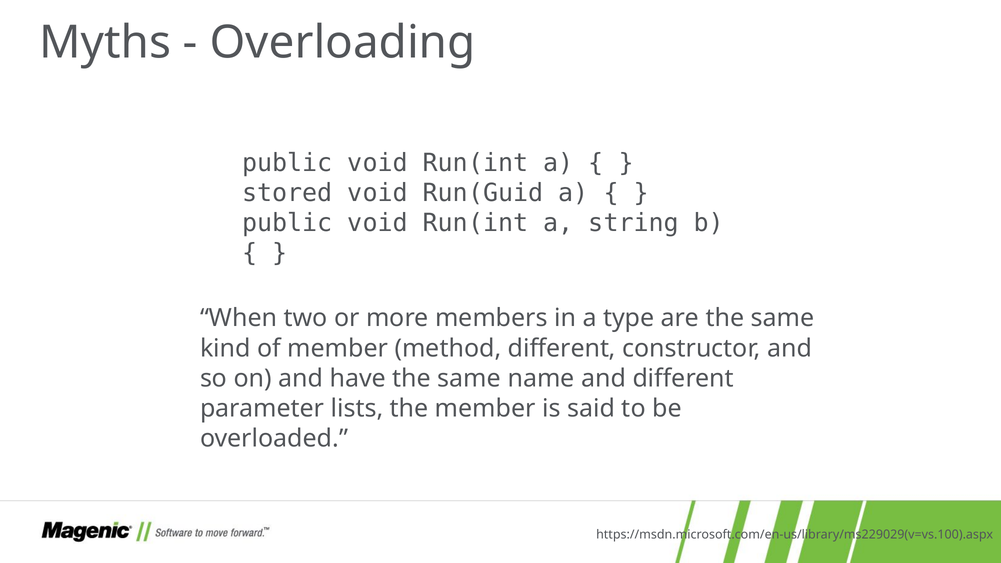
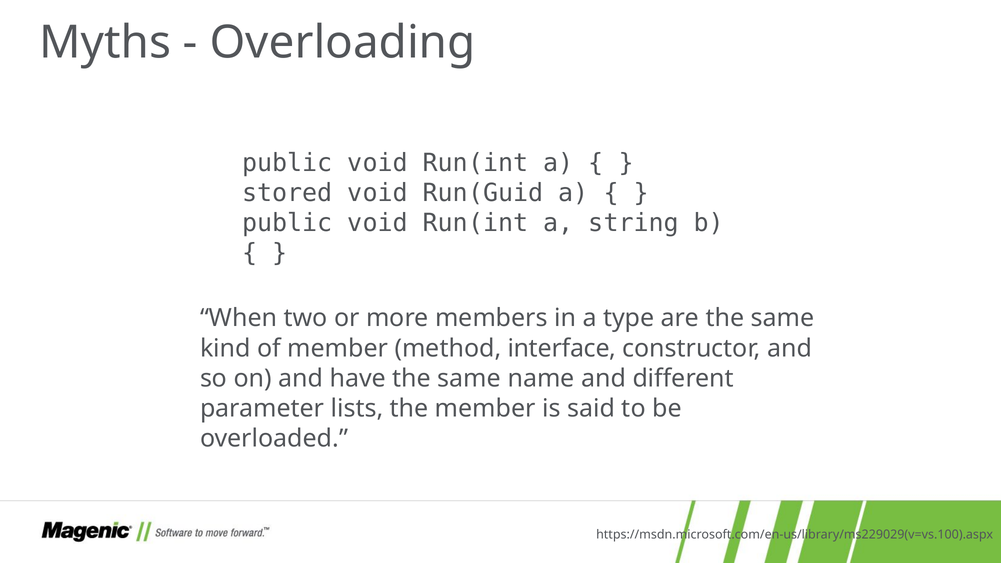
method different: different -> interface (562, 348)
